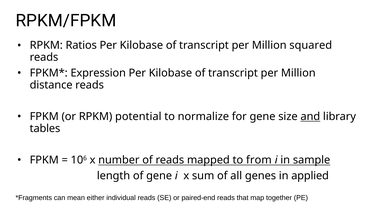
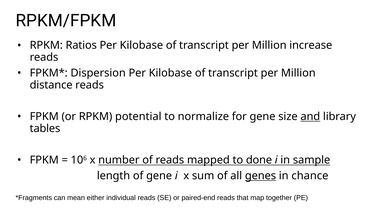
squared: squared -> increase (311, 45)
Expression: Expression -> Dispersion (98, 73)
from: from -> done (259, 160)
genes underline: none -> present (261, 175)
applied: applied -> chance (310, 175)
